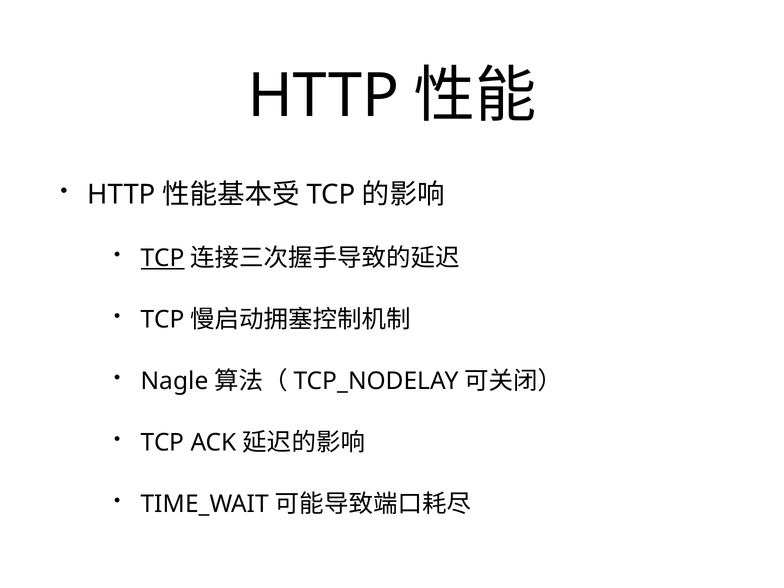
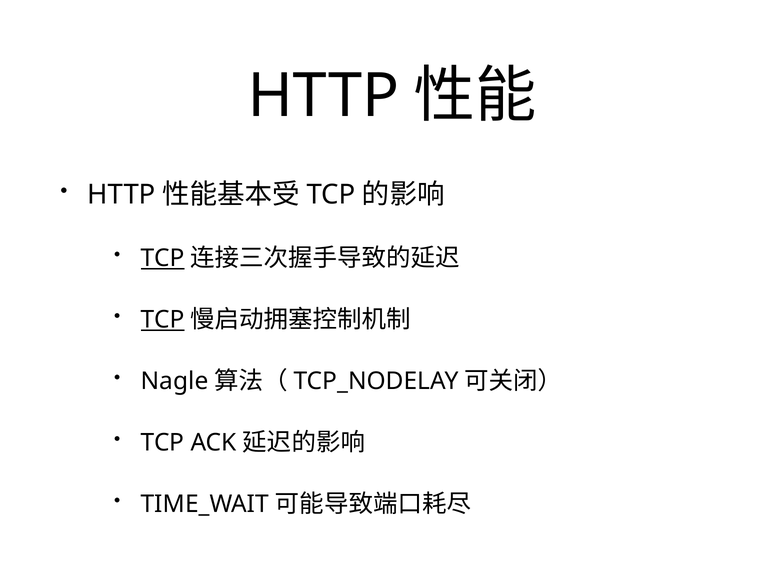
TCP underline: none -> present (163, 320)
